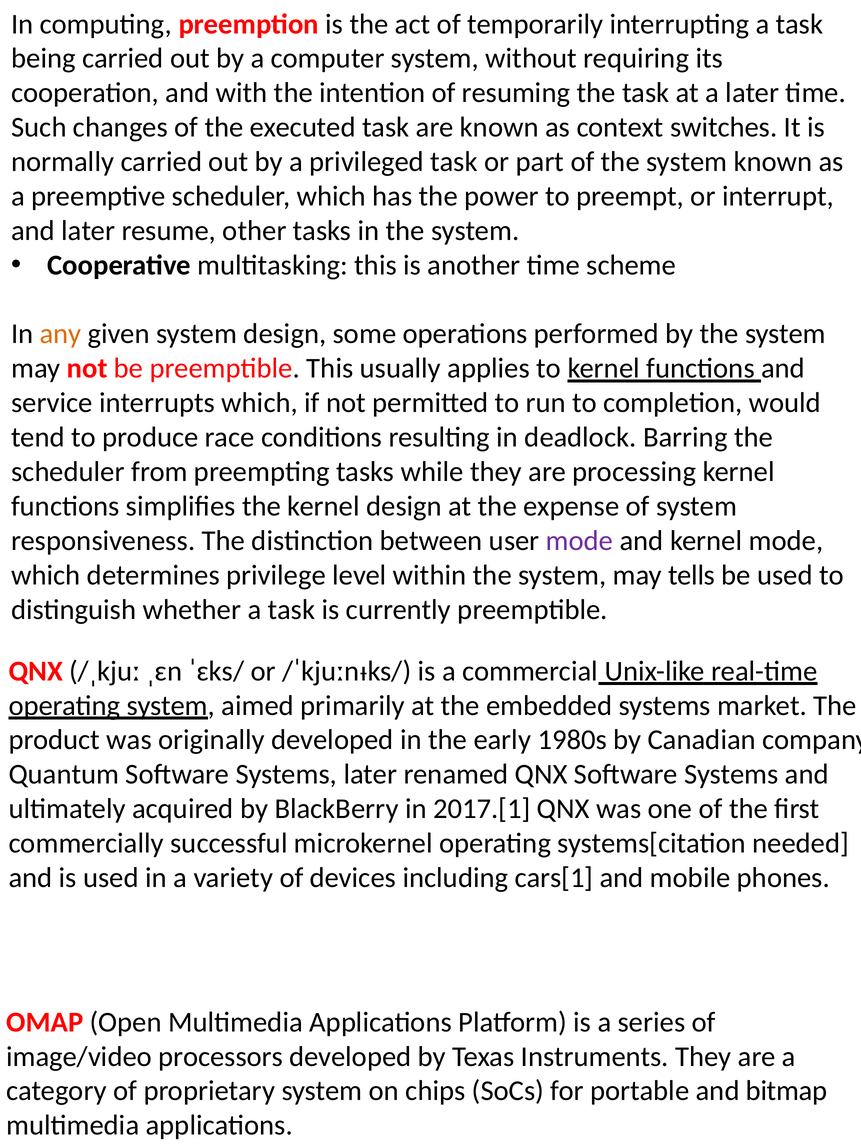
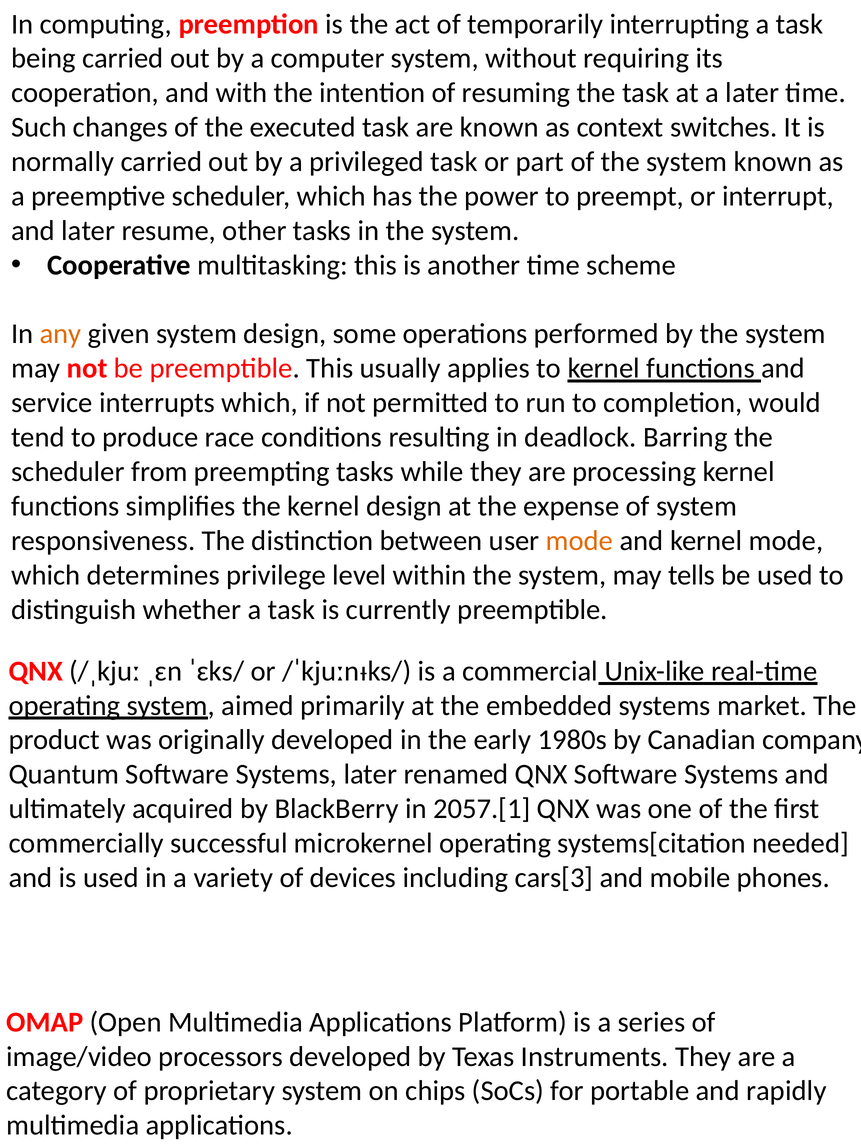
mode colour: purple -> orange (580, 541)
2017.[1: 2017.[1 -> 2057.[1 (482, 809)
cars[1: cars[1 -> cars[3 (554, 878)
bitmap: bitmap -> rapidly (786, 1091)
